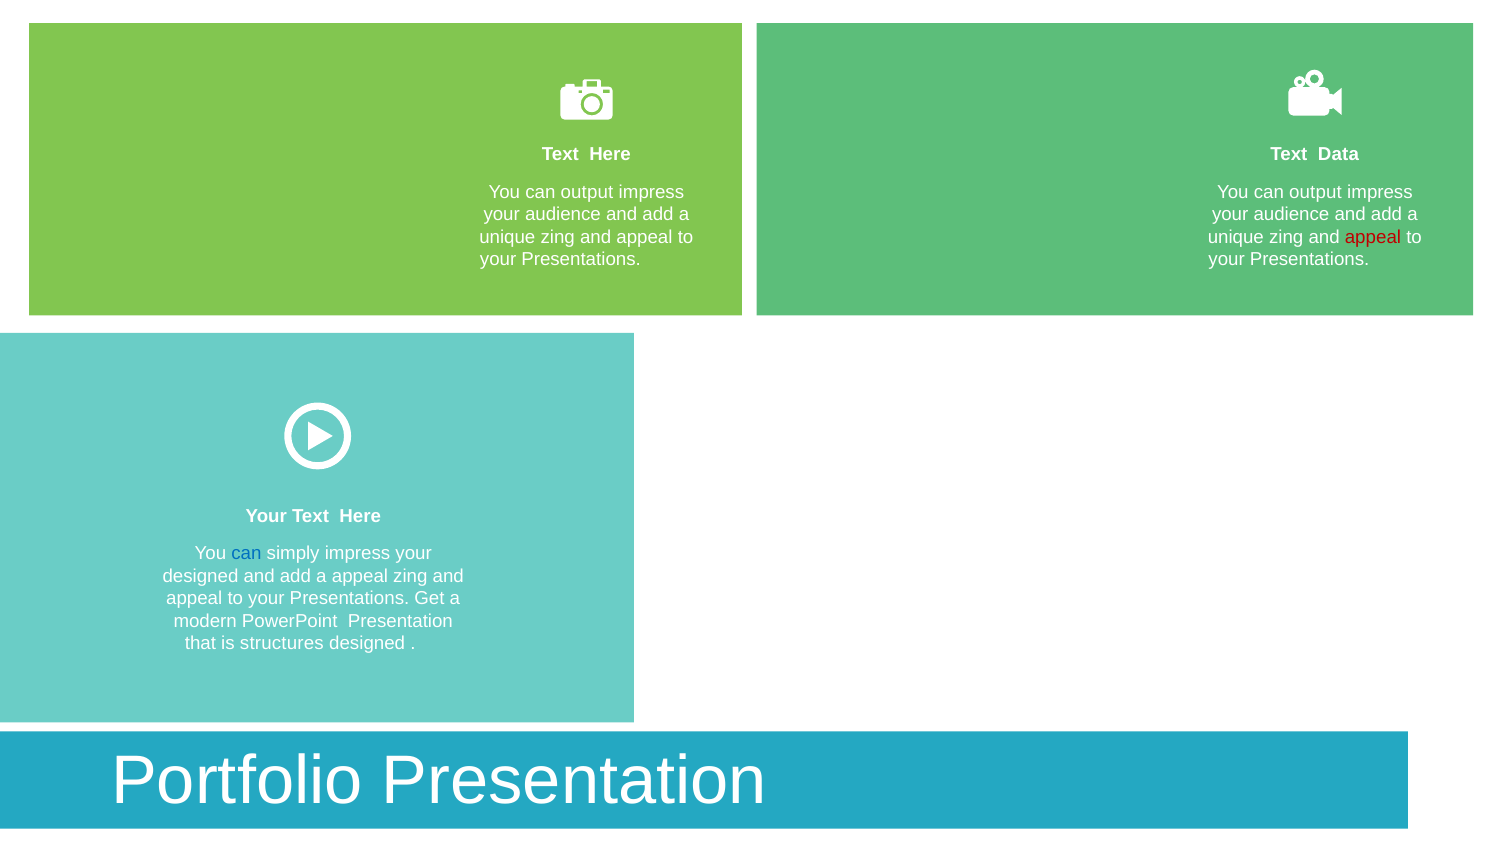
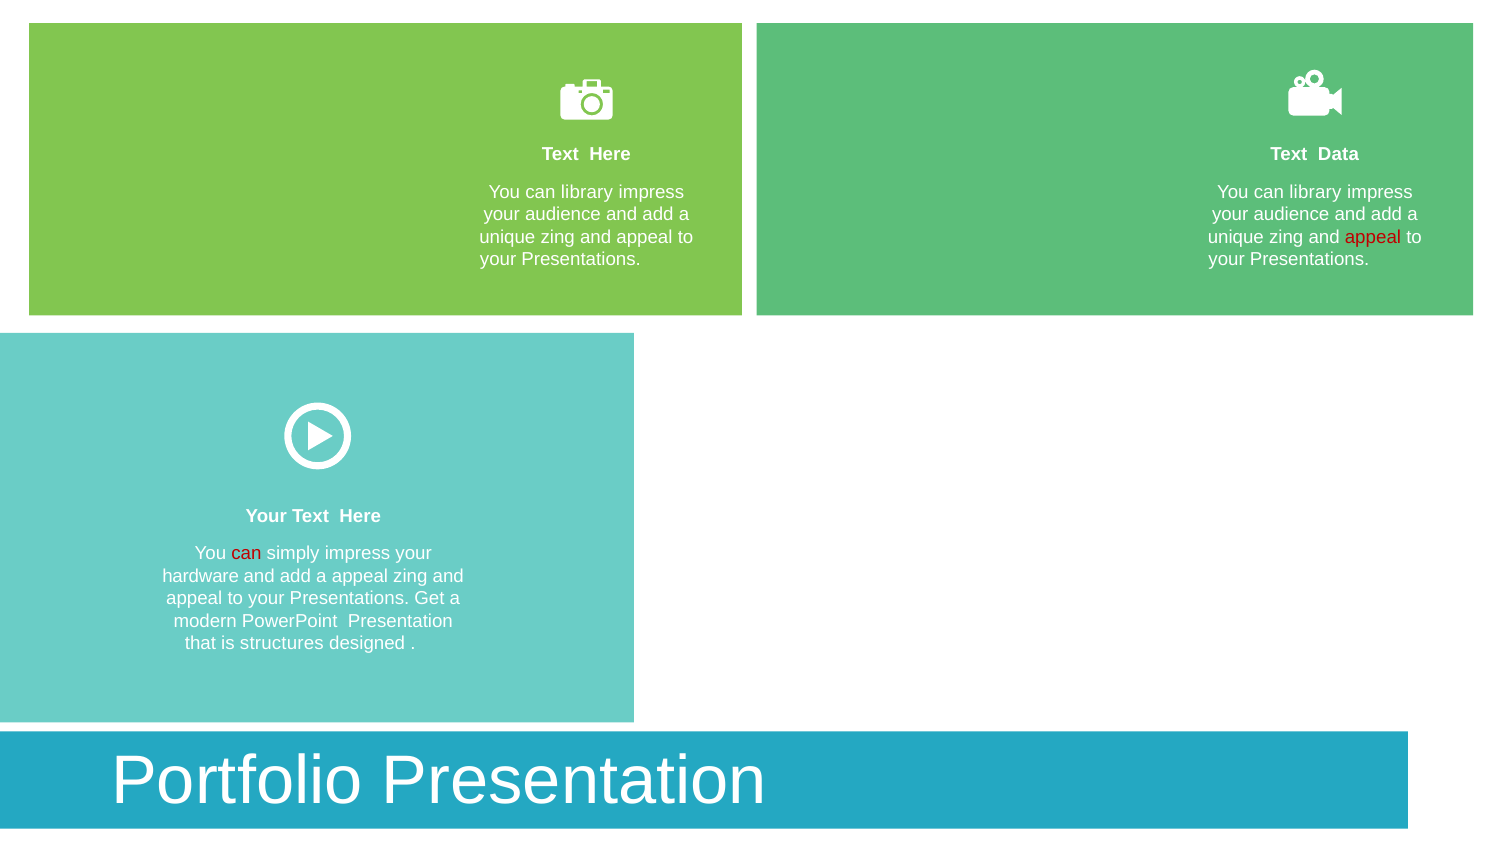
output: output -> library (587, 192)
output: output -> library (1315, 192)
can colour: blue -> red (246, 553)
designed: designed -> hardware (201, 576)
